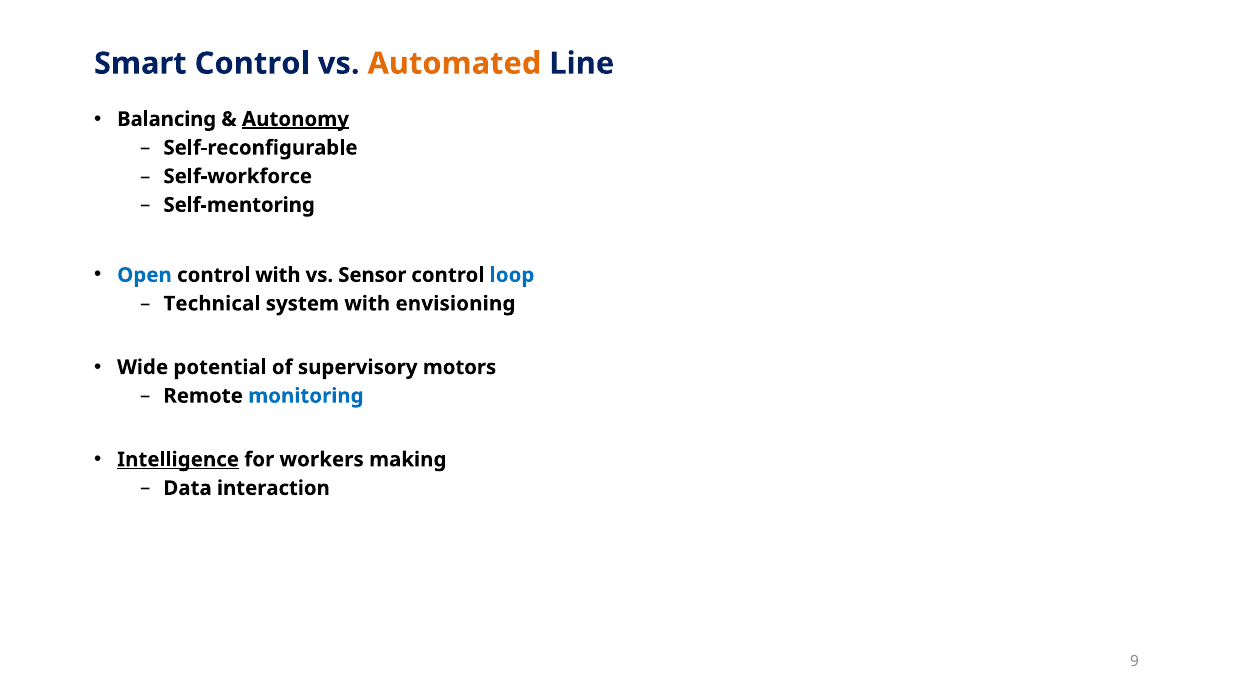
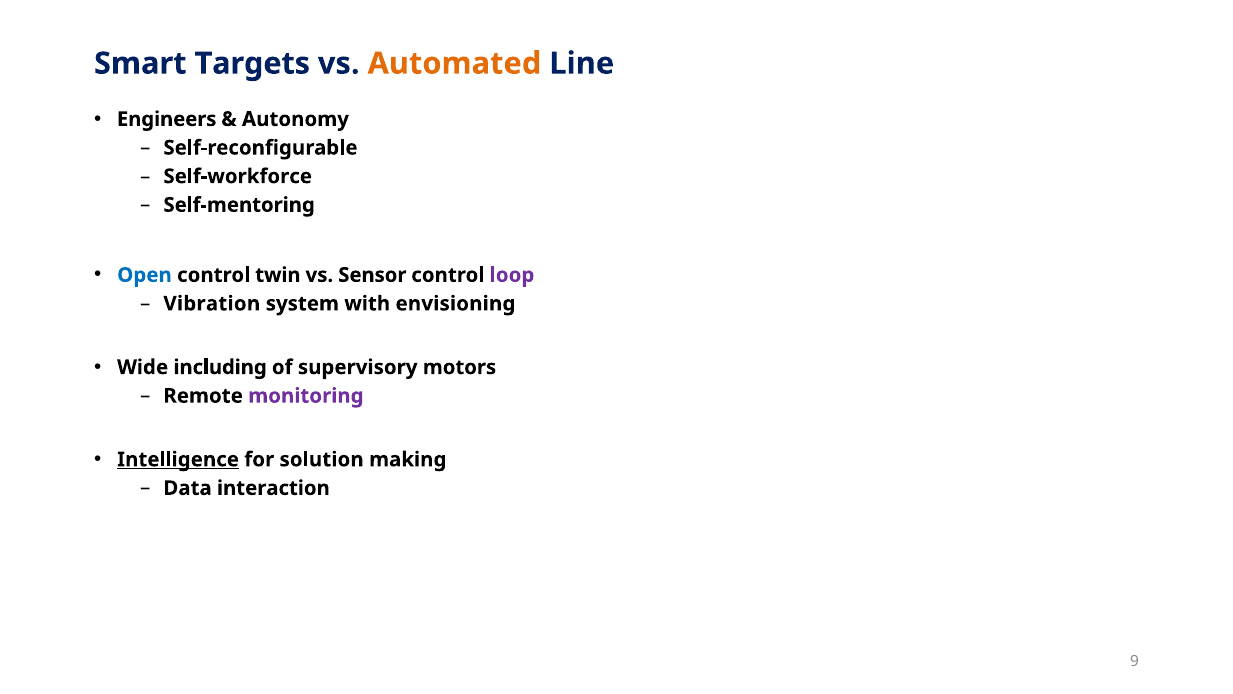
Smart Control: Control -> Targets (252, 63)
Balancing: Balancing -> Engineers (167, 119)
Autonomy underline: present -> none (295, 119)
control with: with -> twin (278, 275)
loop colour: blue -> purple (512, 275)
Technical: Technical -> Vibration (212, 303)
potential: potential -> including (220, 367)
monitoring colour: blue -> purple (306, 396)
workers: workers -> solution (322, 459)
